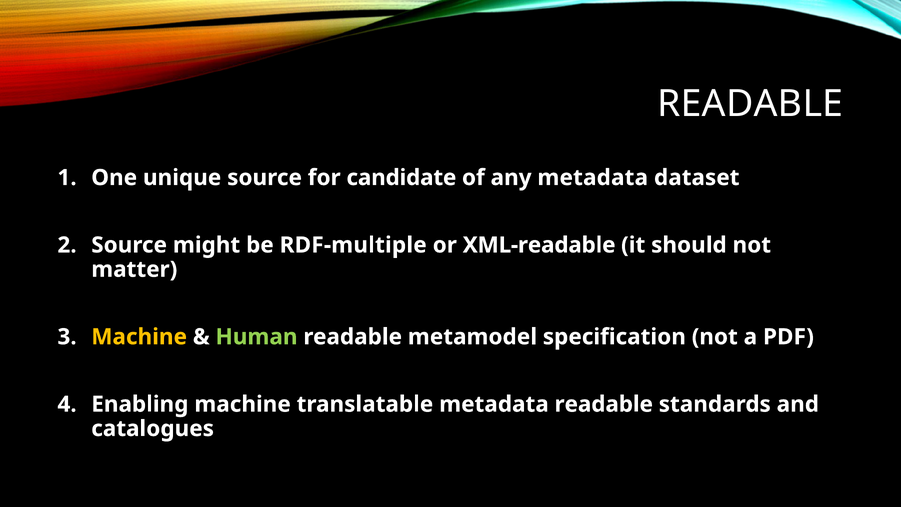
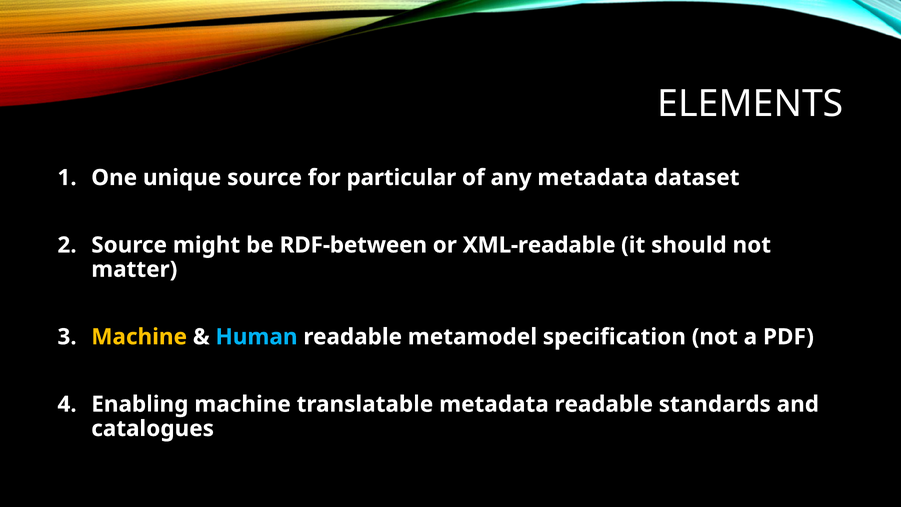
READABLE: READABLE -> ELEMENTS (750, 104)
candidate: candidate -> particular (401, 178)
RDF-multiple: RDF-multiple -> RDF-between (353, 245)
Human colour: light green -> light blue (257, 337)
